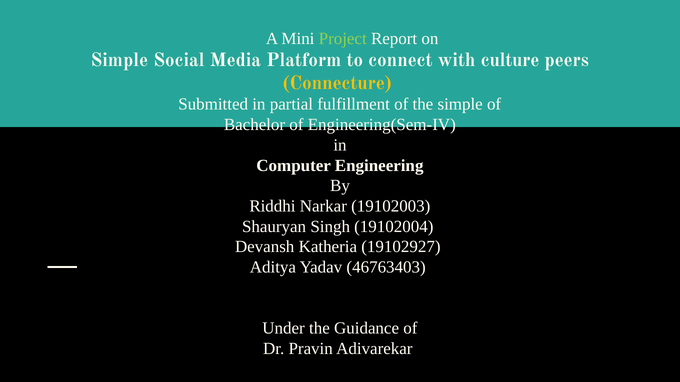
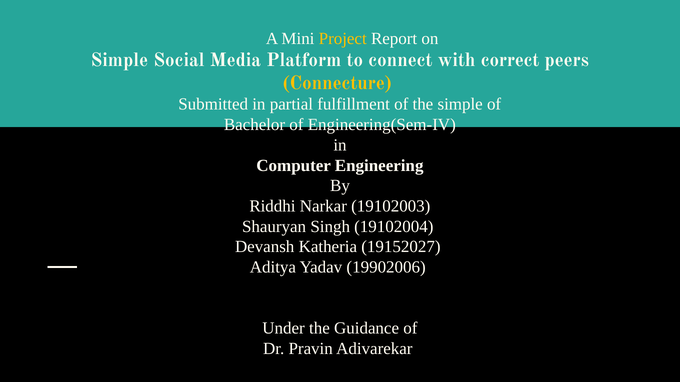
Project colour: light green -> yellow (343, 39)
culture: culture -> correct (510, 60)
19102927: 19102927 -> 19152027 (401, 247)
46763403: 46763403 -> 19902006 (386, 268)
